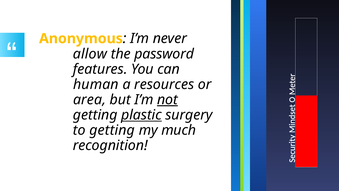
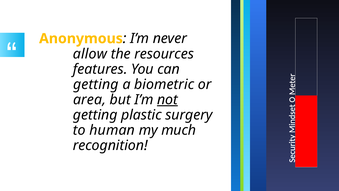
password: password -> resources (164, 54)
human: human -> getting (96, 84)
resources: resources -> biometric (164, 84)
plastic underline: present -> none (141, 115)
to getting: getting -> human (112, 130)
